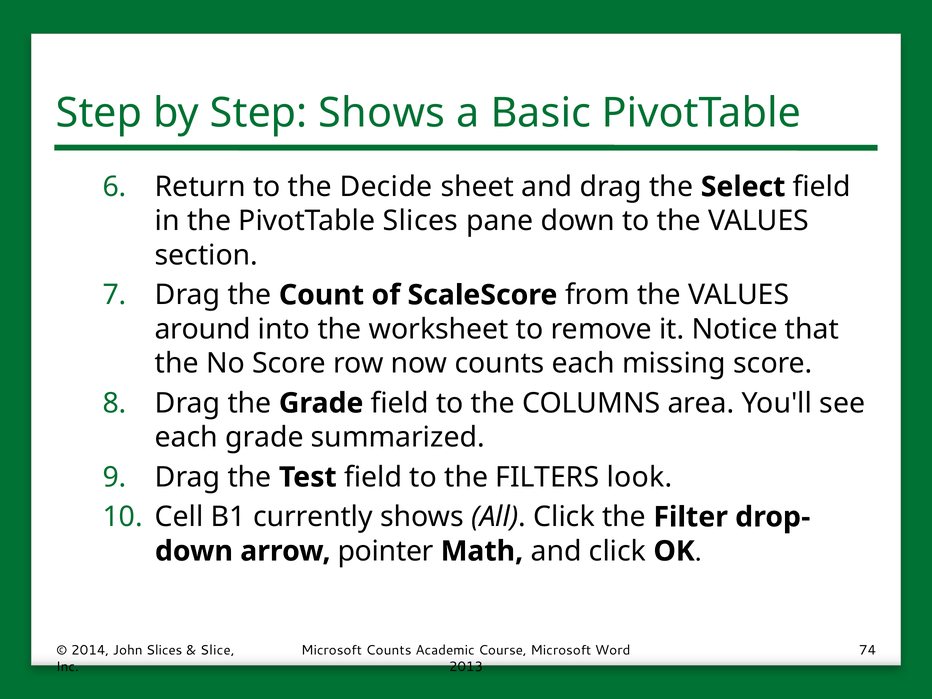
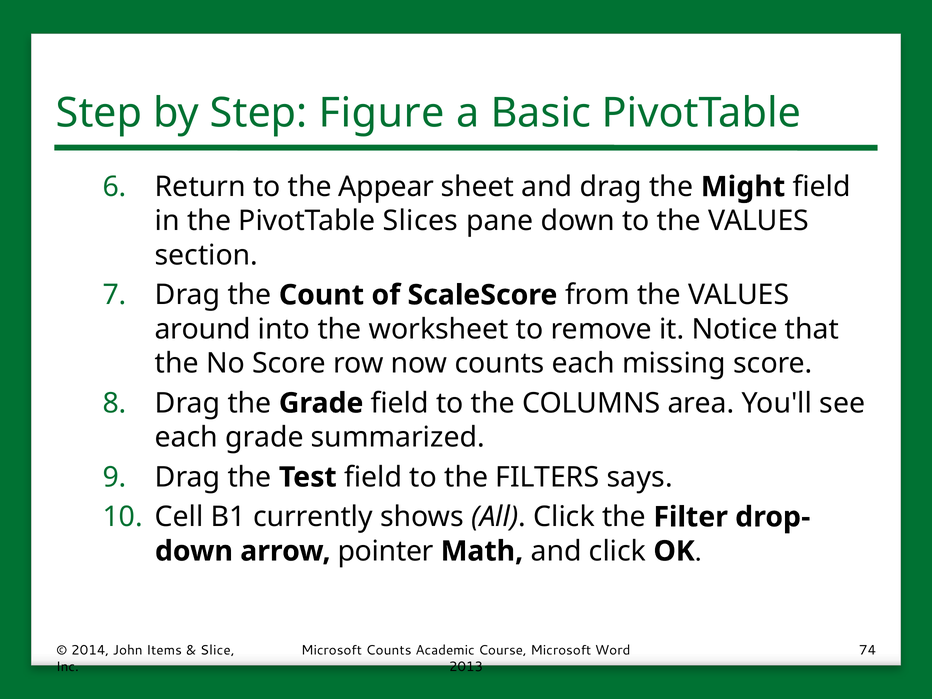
Step Shows: Shows -> Figure (382, 113)
Decide: Decide -> Appear (386, 187)
Select: Select -> Might (743, 187)
look: look -> says (640, 477)
John Slices: Slices -> Items (164, 650)
